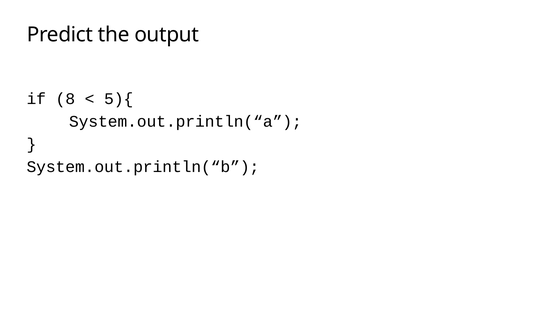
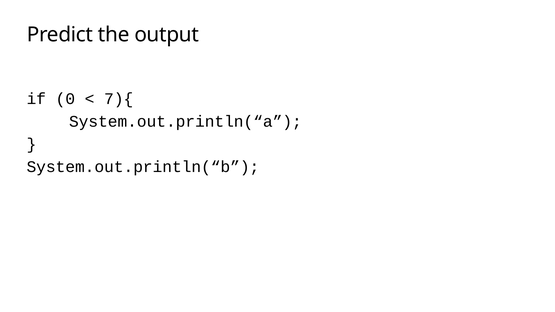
8: 8 -> 0 (65, 99)
5){: 5){ -> 7){ (119, 99)
